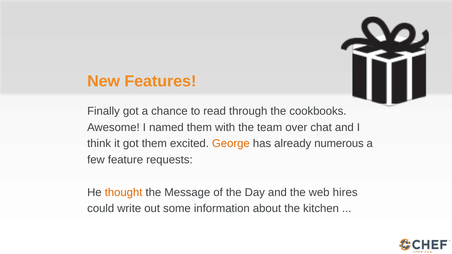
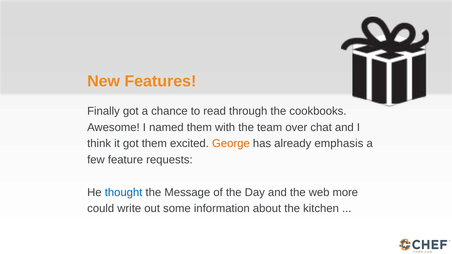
numerous: numerous -> emphasis (339, 144)
thought colour: orange -> blue (124, 193)
hires: hires -> more (345, 193)
